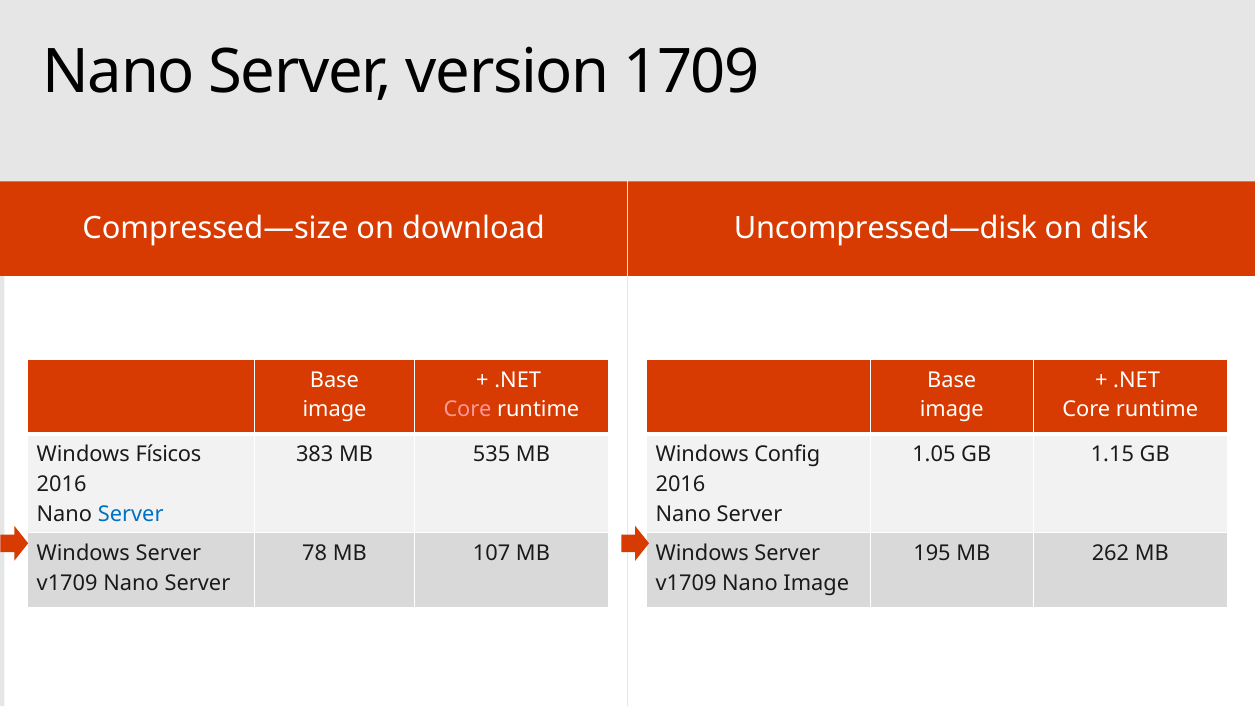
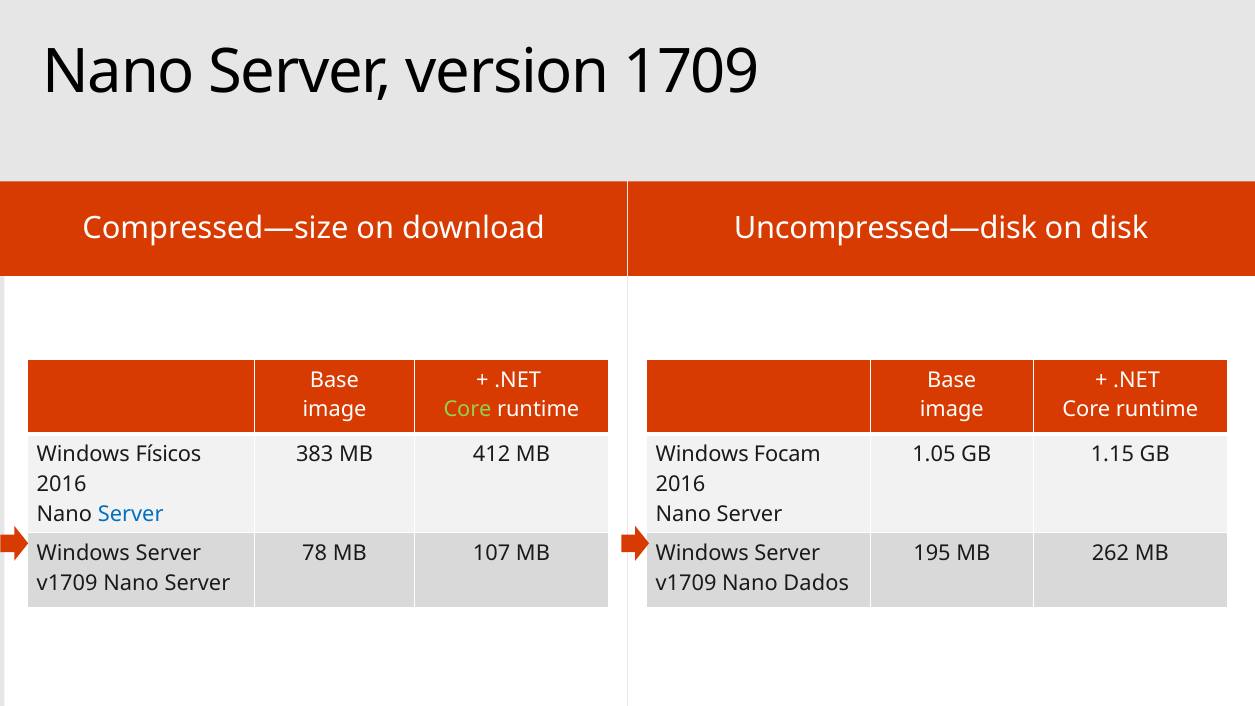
Core colour: pink -> light green (467, 410)
535: 535 -> 412 (492, 455)
Config: Config -> Focam (787, 455)
Nano Image: Image -> Dados (816, 583)
